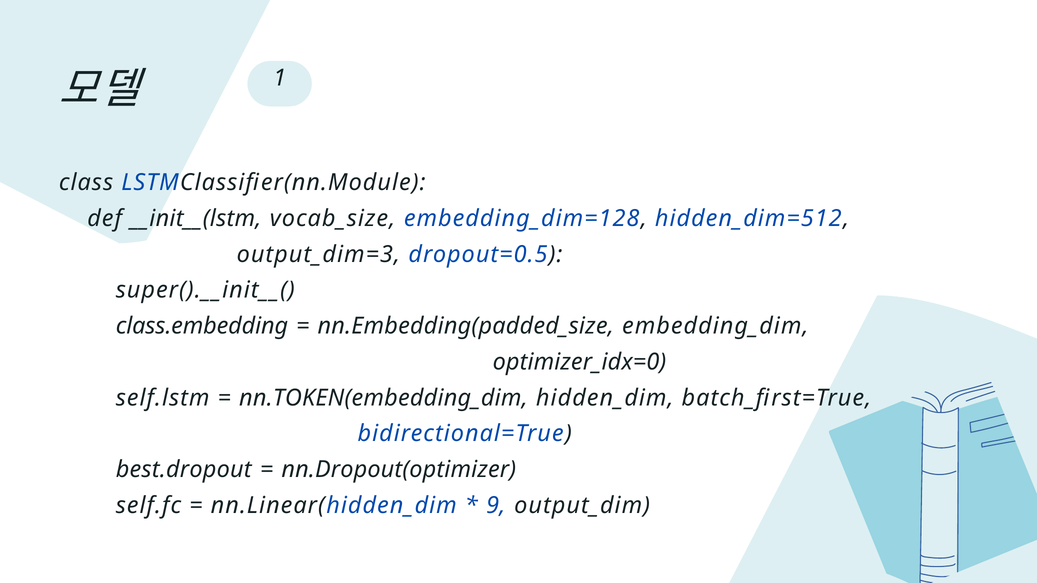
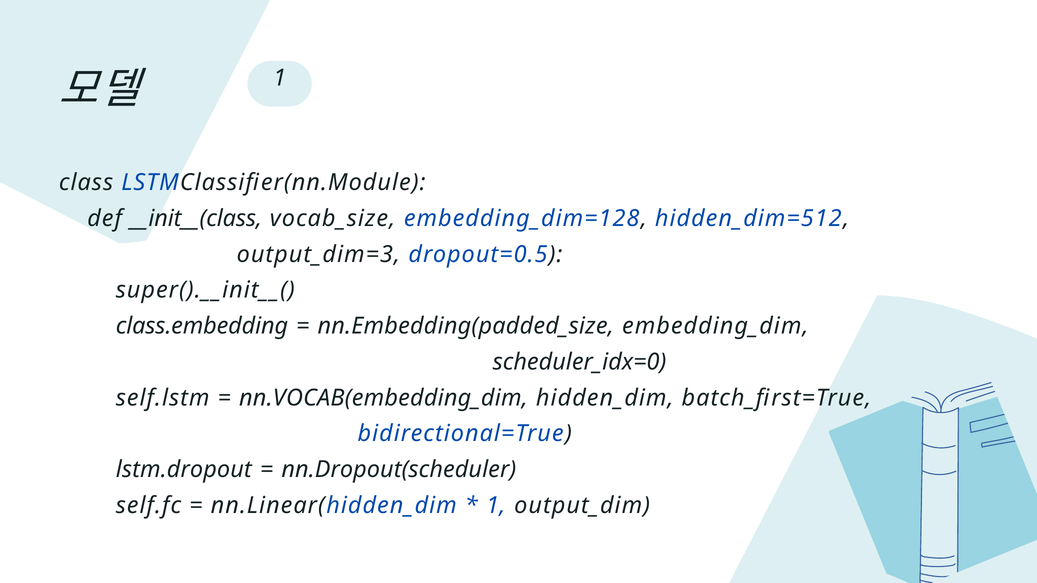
__init__(lstm: __init__(lstm -> __init__(class (196, 219)
optimizer_idx=0: optimizer_idx=0 -> scheduler_idx=0 (579, 362)
nn.TOKEN(embedding_dim: nn.TOKEN(embedding_dim -> nn.VOCAB(embedding_dim (383, 398)
best.dropout: best.dropout -> lstm.dropout (184, 470)
nn.Dropout(optimizer: nn.Dropout(optimizer -> nn.Dropout(scheduler (399, 470)
9: 9 -> 1 (496, 506)
